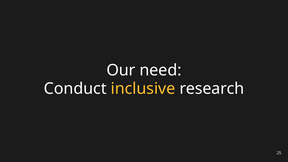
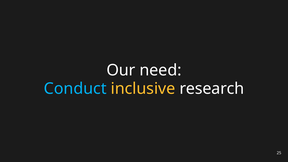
Conduct colour: white -> light blue (75, 89)
